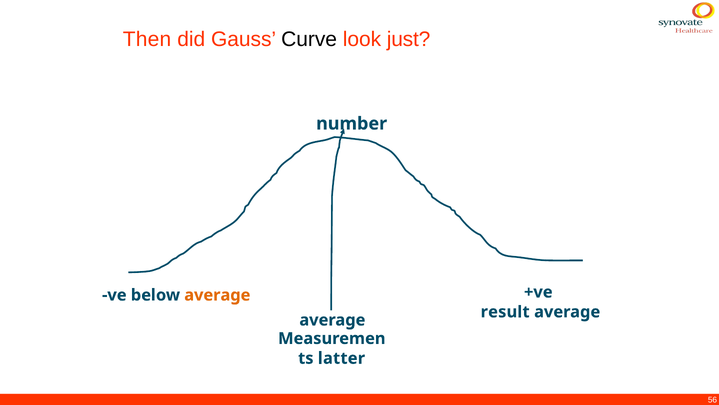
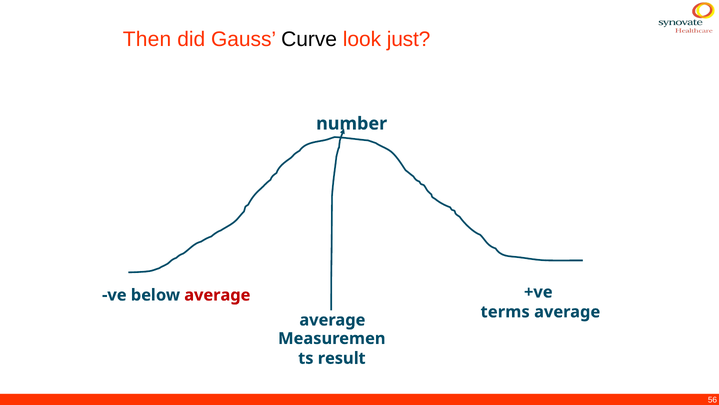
average colour: orange -> red (217, 295)
result: result -> terms (505, 311)
latter: latter -> result (342, 358)
